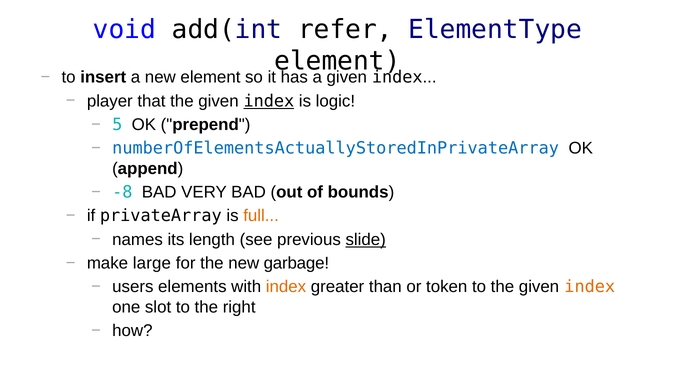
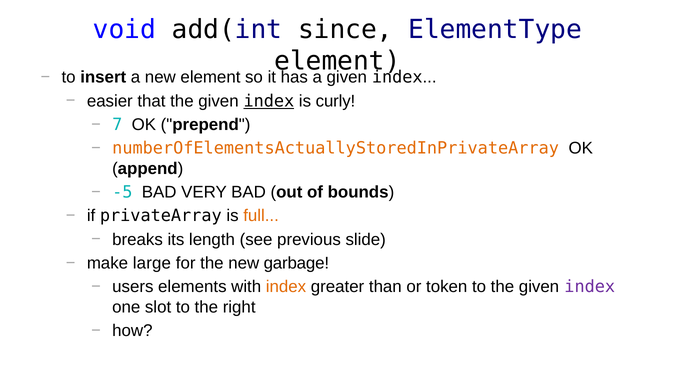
refer: refer -> since (345, 29)
player: player -> easier (110, 101)
logic: logic -> curly (335, 101)
5: 5 -> 7 (117, 125)
numberOfElementsActuallyStoredInPrivateArray colour: blue -> orange (336, 148)
-8: -8 -> -5 (122, 192)
names: names -> breaks (138, 239)
slide underline: present -> none (366, 239)
index colour: orange -> purple (590, 287)
